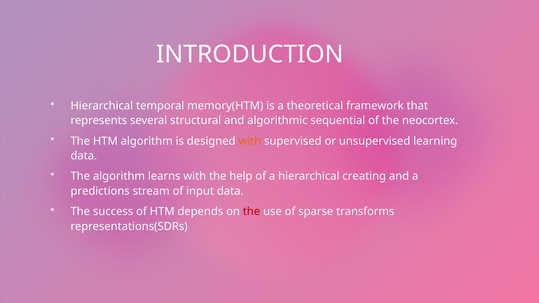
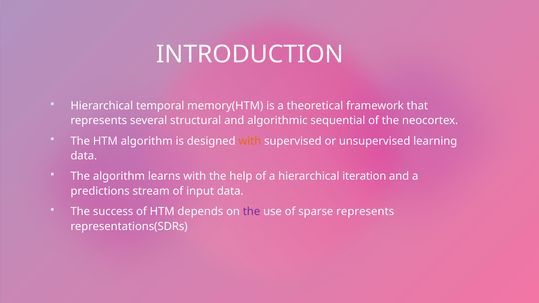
creating: creating -> iteration (364, 176)
the colour: red -> purple (252, 212)
sparse transforms: transforms -> represents (365, 212)
